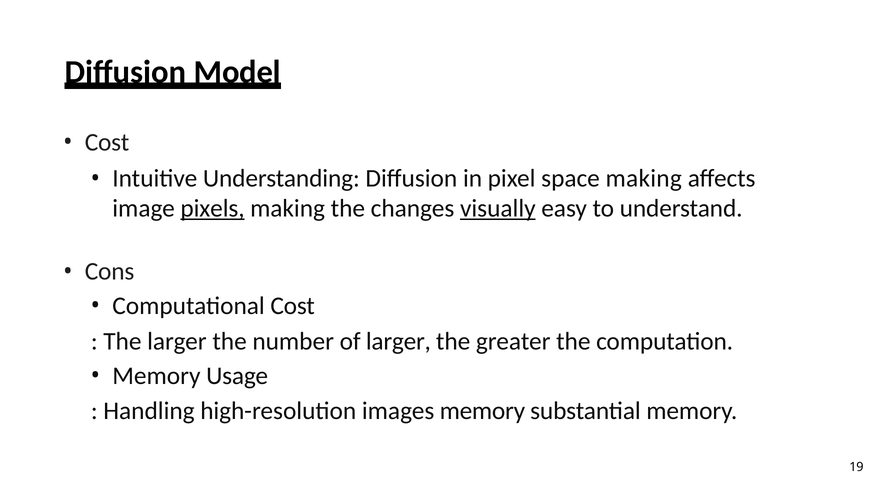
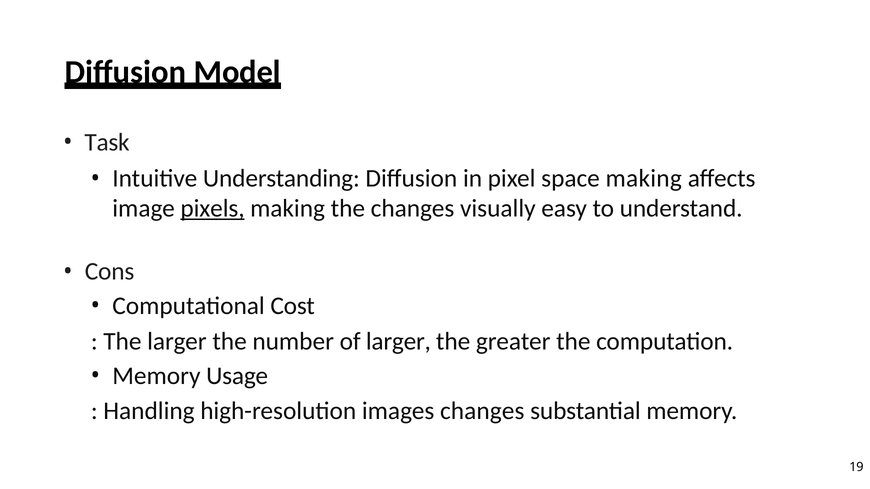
Cost: Cost -> Task (107, 143)
visually underline: present -> none (498, 209)
images memory: memory -> changes (482, 411)
